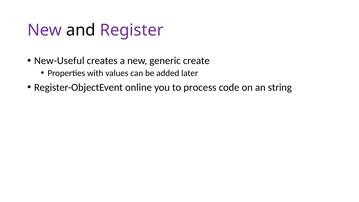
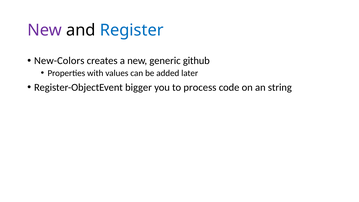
Register colour: purple -> blue (132, 30)
New-Useful: New-Useful -> New-Colors (59, 61)
create: create -> github (196, 61)
online: online -> bigger (139, 87)
